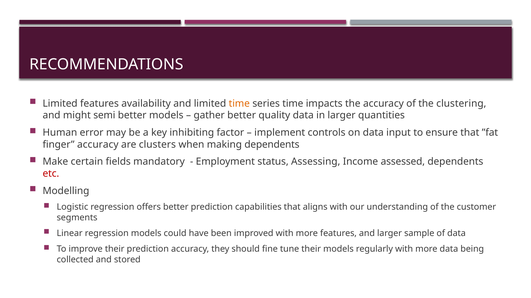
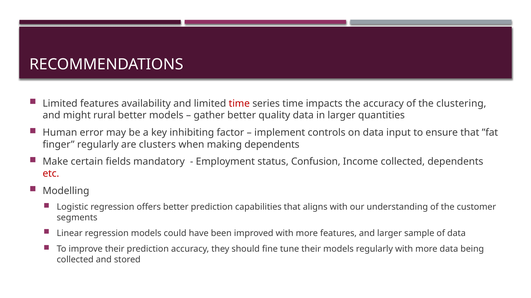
time colour: orange -> red (239, 104)
semi: semi -> rural (104, 116)
finger accuracy: accuracy -> regularly (98, 145)
Assessing: Assessing -> Confusion (316, 162)
Income assessed: assessed -> collected (403, 162)
